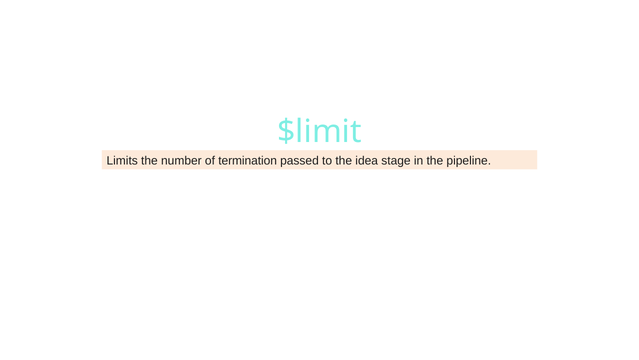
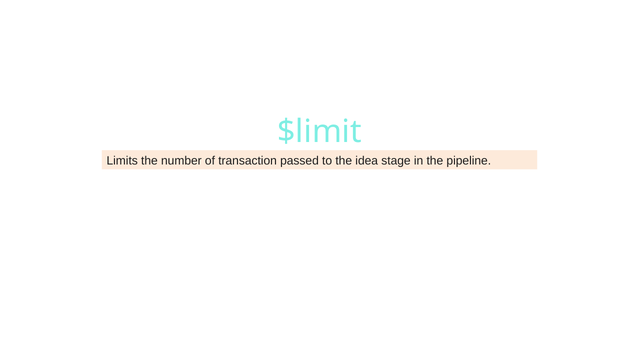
termination: termination -> transaction (248, 160)
